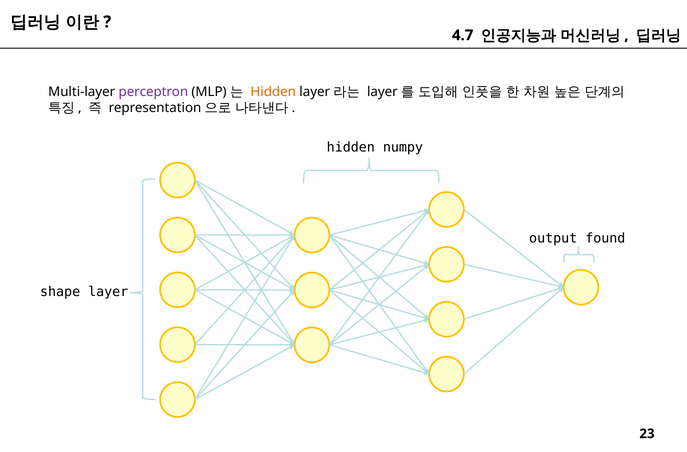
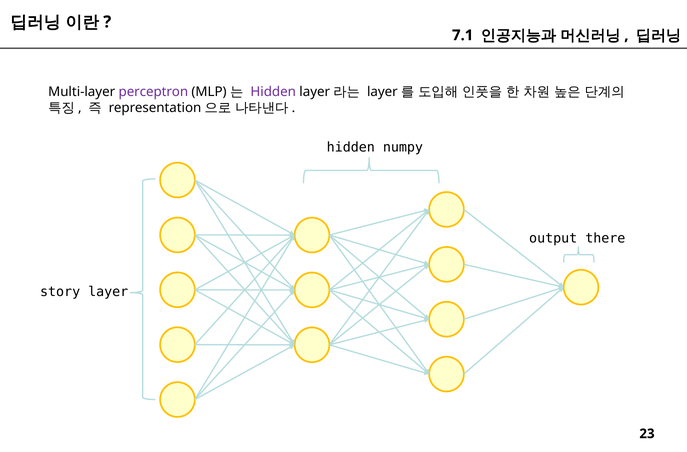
4.7: 4.7 -> 7.1 (463, 35)
Hidden colour: orange -> purple (273, 92)
found: found -> there (605, 238)
shape: shape -> story (60, 291)
